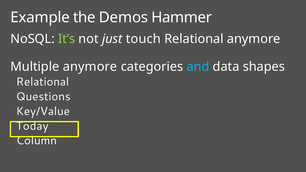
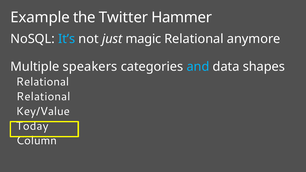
Demos: Demos -> Twitter (123, 18)
It’s colour: light green -> light blue (67, 39)
touch: touch -> magic (143, 39)
Multiple anymore: anymore -> speakers (90, 67)
Questions: Questions -> Relational (43, 97)
